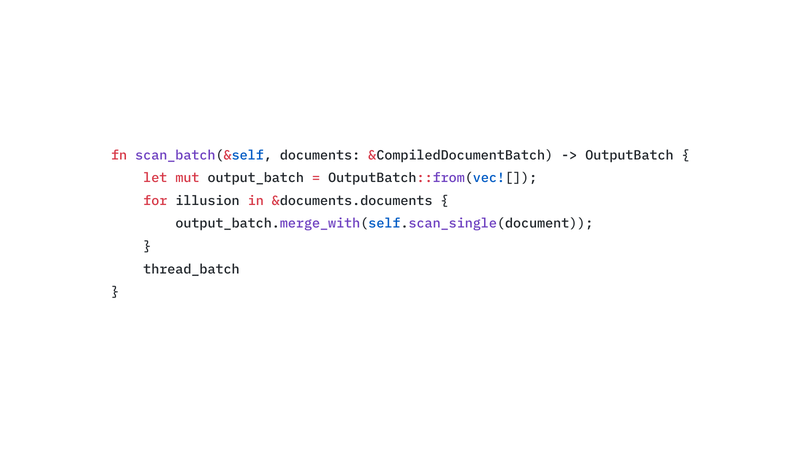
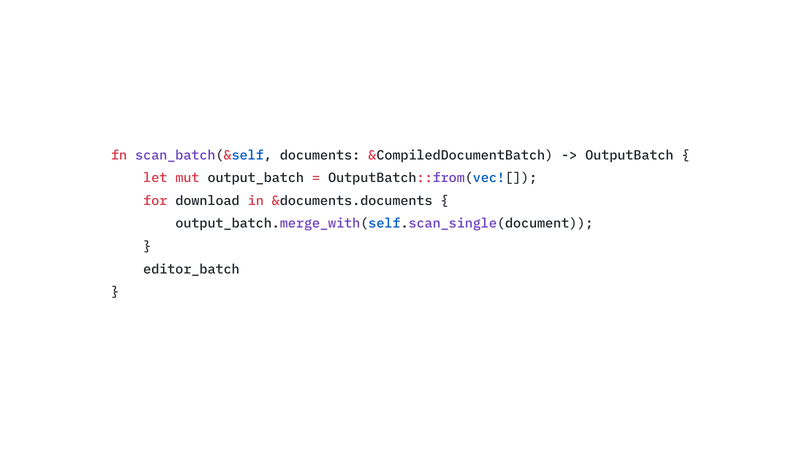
illusion: illusion -> download (208, 201)
thread_batch: thread_batch -> editor_batch (191, 269)
